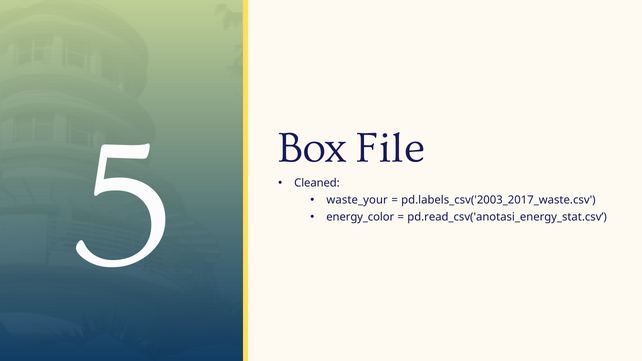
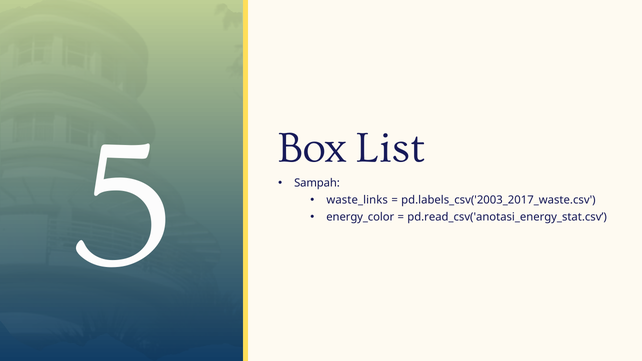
File: File -> List (390, 148)
Cleaned: Cleaned -> Sampah (317, 183)
waste_your: waste_your -> waste_links (357, 200)
